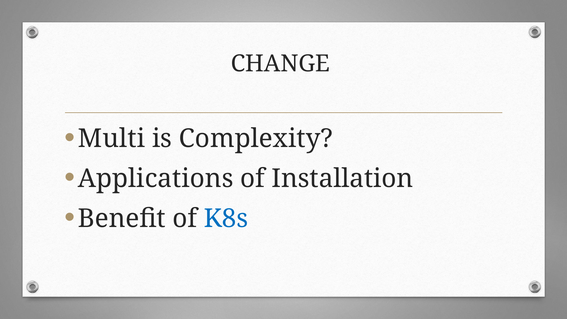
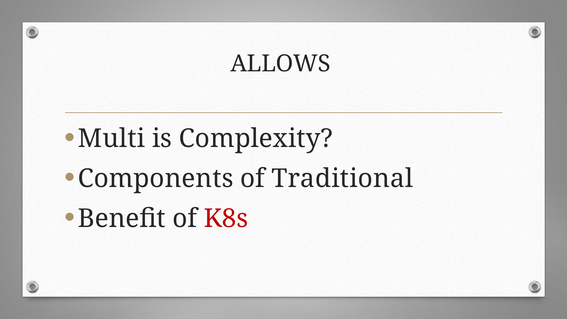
CHANGE: CHANGE -> ALLOWS (281, 64)
Applications: Applications -> Components (156, 178)
Installation: Installation -> Traditional (342, 178)
K8s colour: blue -> red (226, 218)
